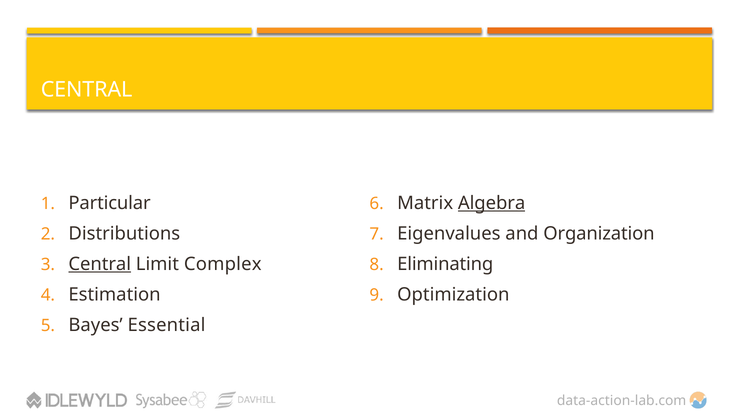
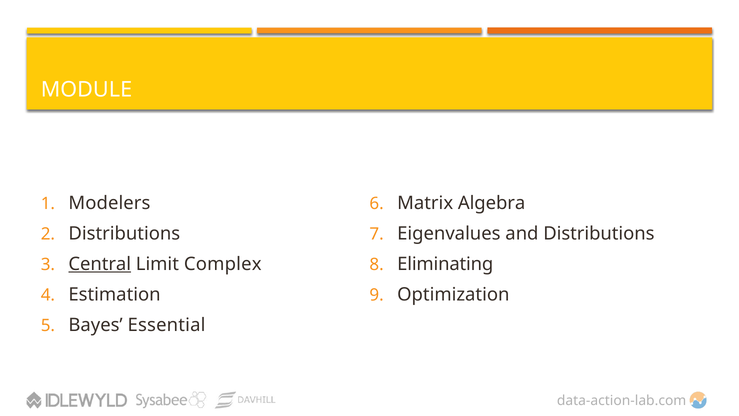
CENTRAL: CENTRAL -> MODULE (86, 90)
Particular: Particular -> Modelers (109, 203)
Algebra underline: present -> none (492, 203)
and Organization: Organization -> Distributions (599, 233)
